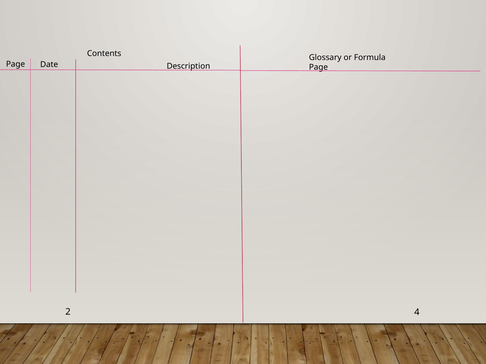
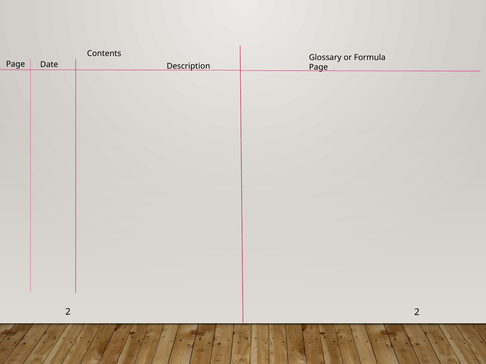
2 4: 4 -> 2 (417, 313)
